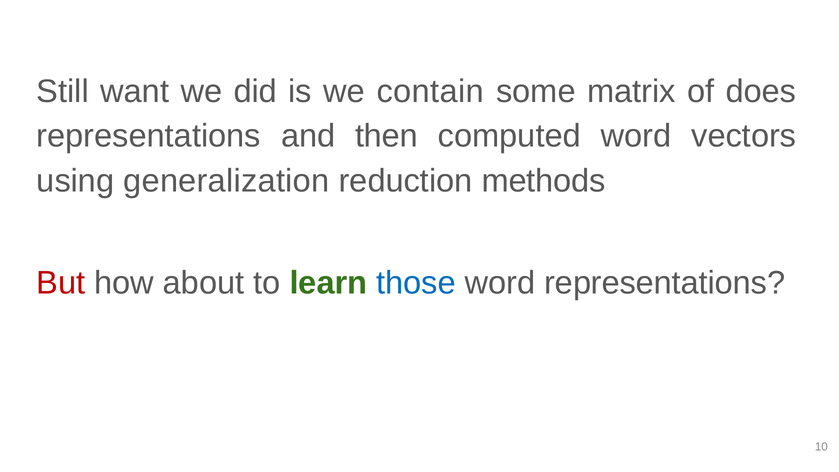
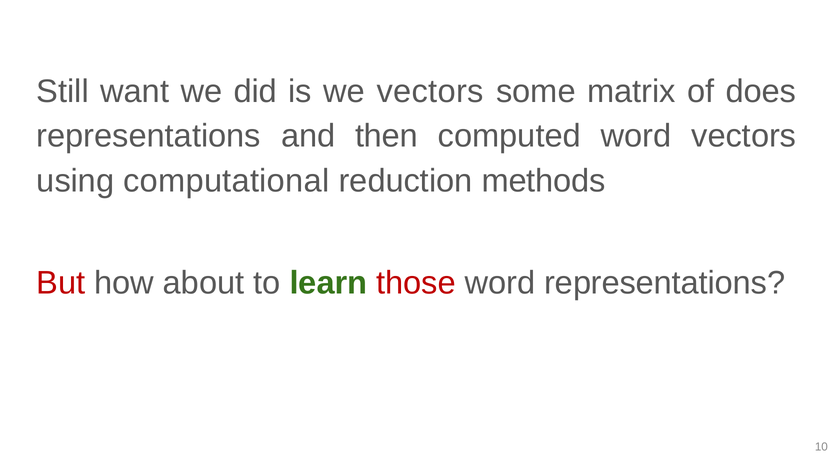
we contain: contain -> vectors (430, 91)
generalization: generalization -> computational (226, 181)
those colour: blue -> red (416, 283)
